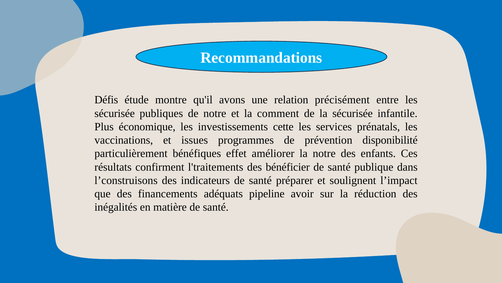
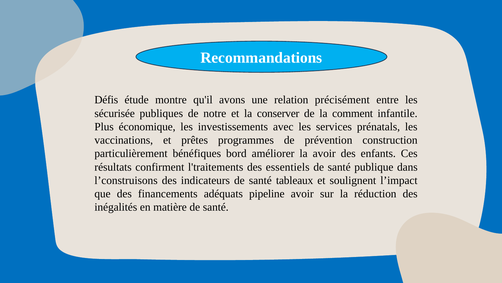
comment: comment -> conserver (278, 113)
la sécurisée: sécurisée -> comment (353, 113)
cette: cette -> avec (283, 126)
issues: issues -> prêtes (195, 140)
disponibilité: disponibilité -> construction (390, 140)
effet: effet -> bord (236, 153)
la notre: notre -> avoir (324, 153)
bénéficier: bénéficier -> essentiels (288, 167)
préparer: préparer -> tableaux (295, 180)
